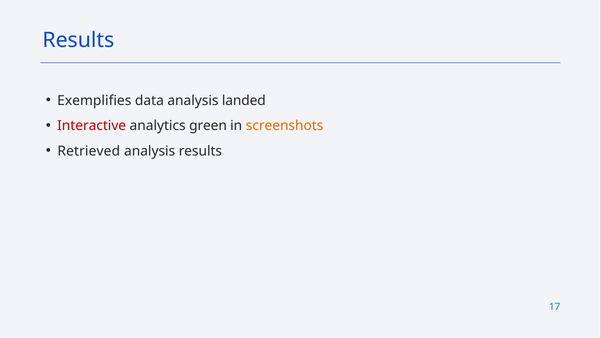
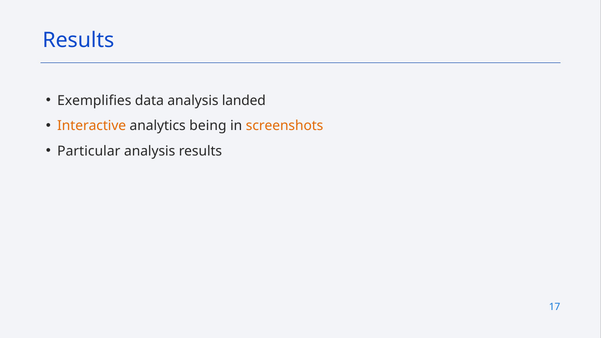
Interactive colour: red -> orange (92, 126)
green: green -> being (208, 126)
Retrieved: Retrieved -> Particular (89, 151)
